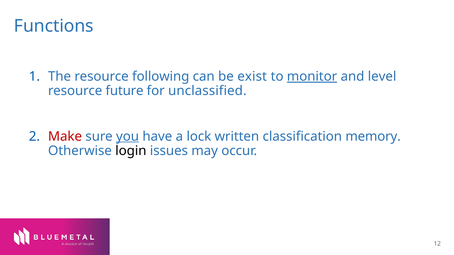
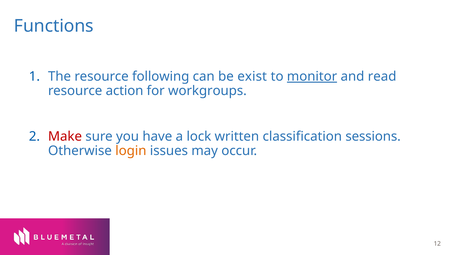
level: level -> read (382, 77)
future: future -> action (125, 91)
unclassified: unclassified -> workgroups (207, 91)
you underline: present -> none (128, 137)
memory: memory -> sessions (373, 137)
login colour: black -> orange (131, 151)
